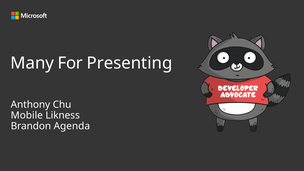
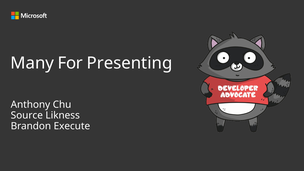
Mobile: Mobile -> Source (27, 115)
Agenda: Agenda -> Execute (72, 126)
